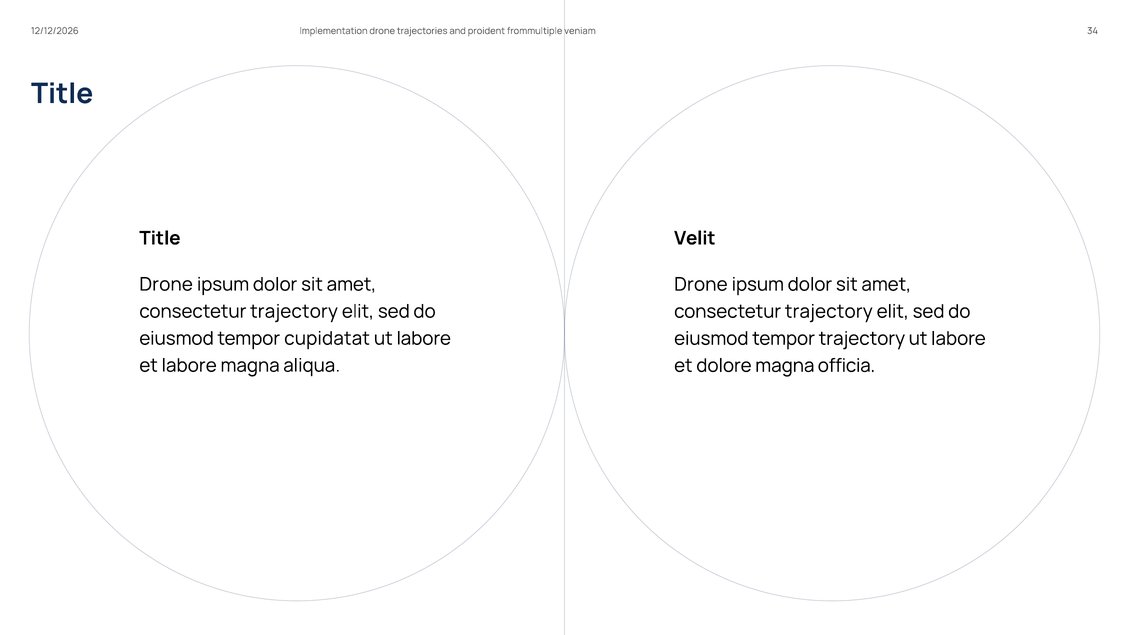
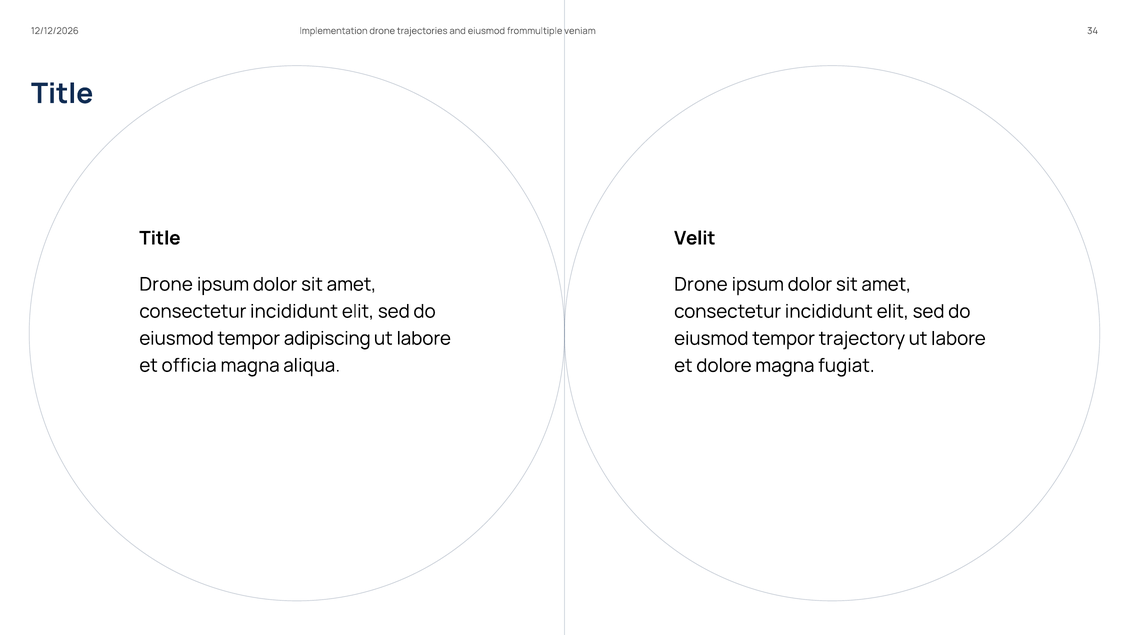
and proident: proident -> eiusmod (486, 31)
trajectory: trajectory -> incididunt (294, 311)
trajectory: trajectory -> incididunt (829, 312)
cupidatat: cupidatat -> adipiscing (327, 338)
et labore: labore -> officia (189, 366)
officia: officia -> fugiat (846, 366)
